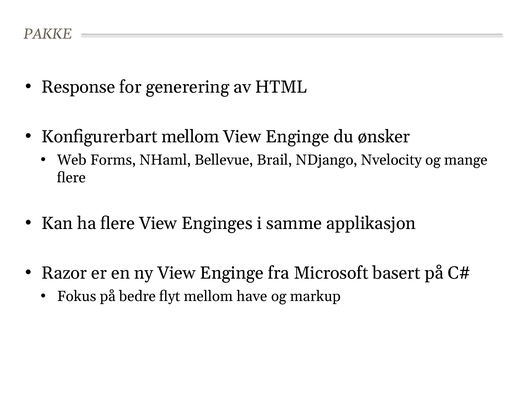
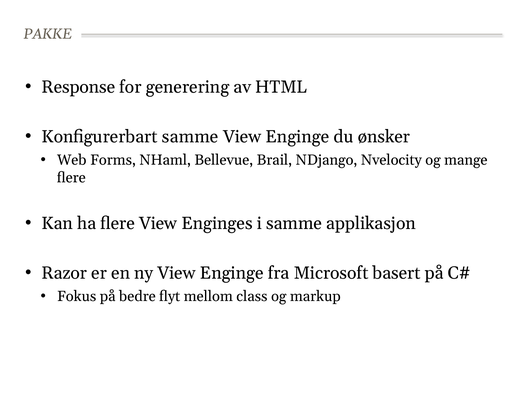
Konfigurerbart mellom: mellom -> samme (190, 136)
have: have -> class (252, 296)
